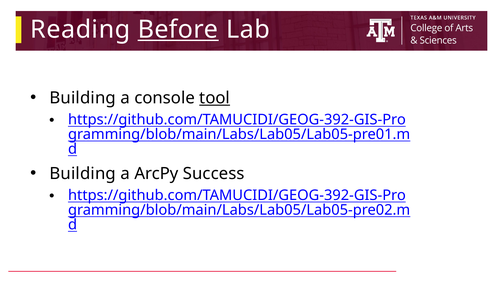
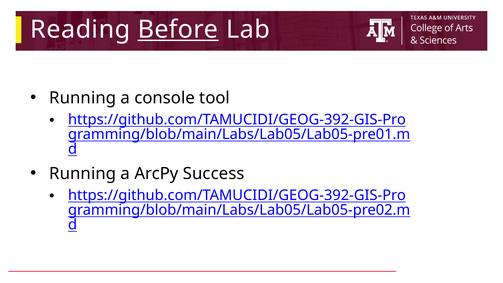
Building: Building -> Running (83, 98)
tool underline: present -> none (215, 98)
Building: Building -> Running (83, 174)
